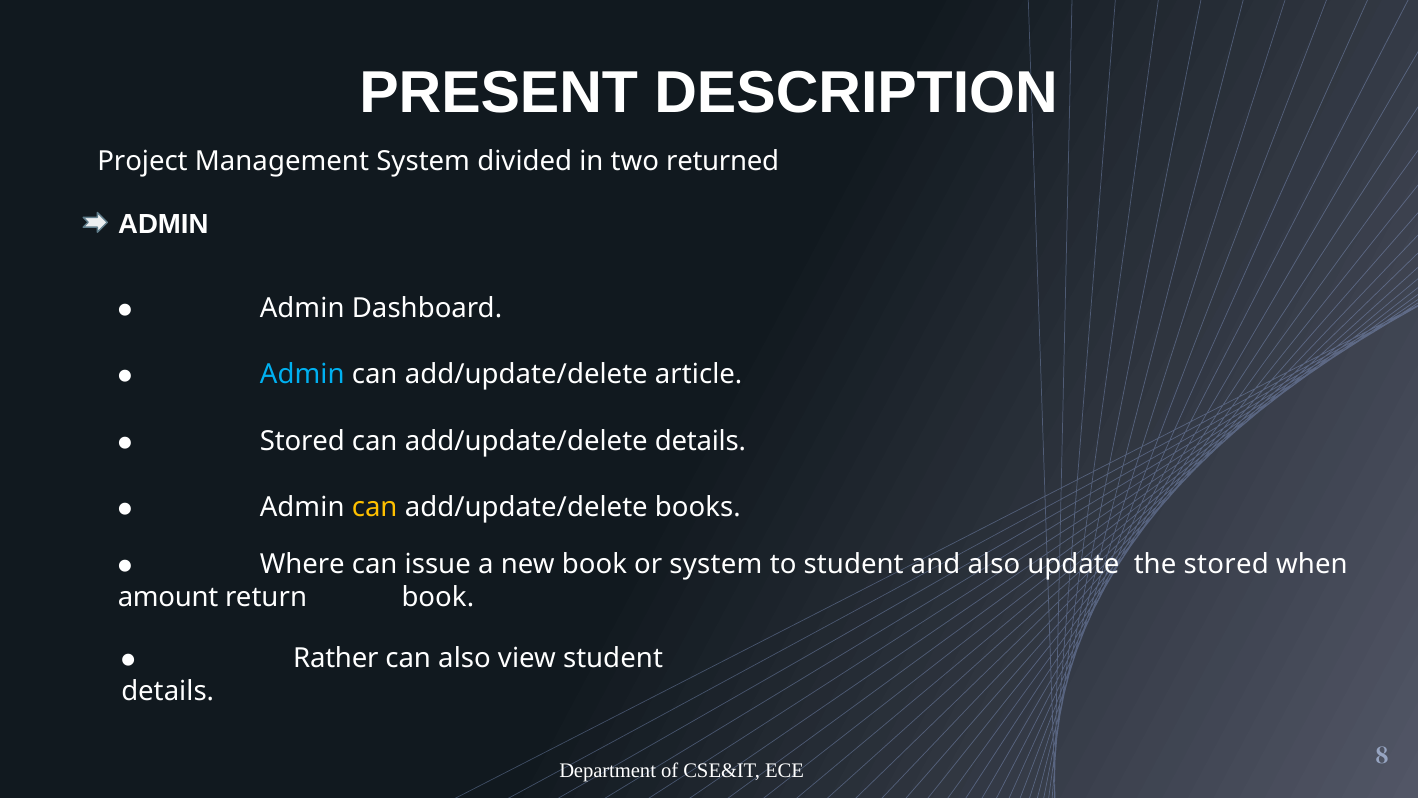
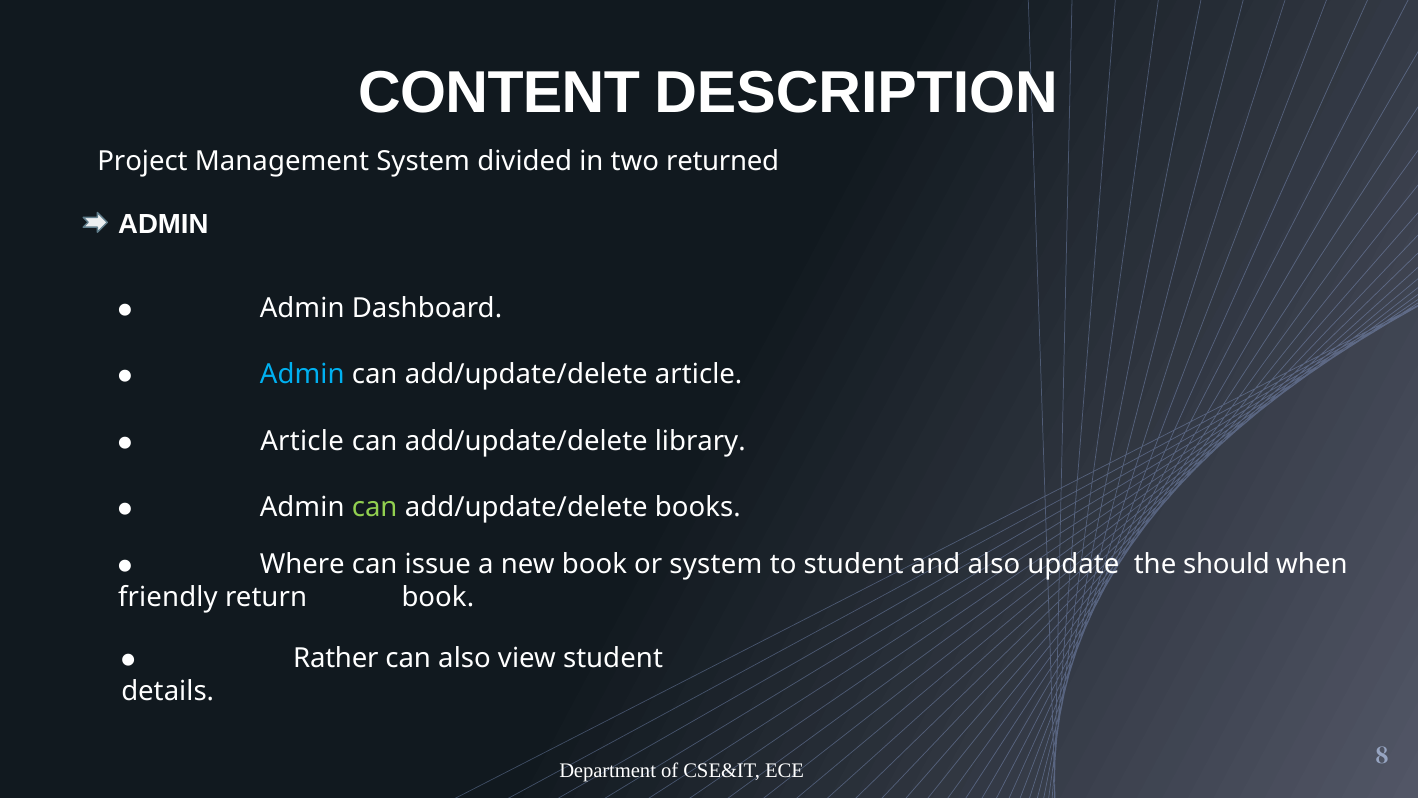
PRESENT: PRESENT -> CONTENT (499, 93)
Stored: Stored -> Article (302, 441)
add/update/delete details: details -> library (700, 441)
can colour: yellow -> light green (375, 507)
the stored: stored -> should (1227, 564)
amount: amount -> friendly (168, 597)
